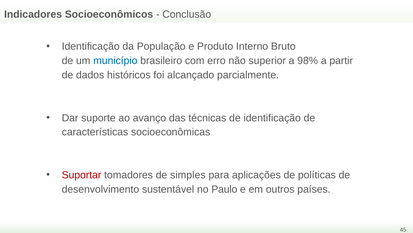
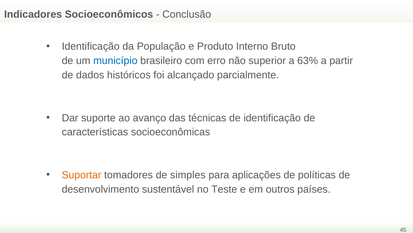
98%: 98% -> 63% (308, 61)
Suportar colour: red -> orange (82, 175)
Paulo: Paulo -> Teste (224, 189)
